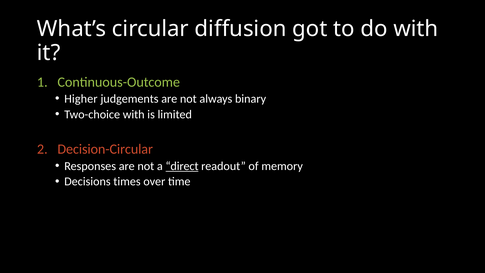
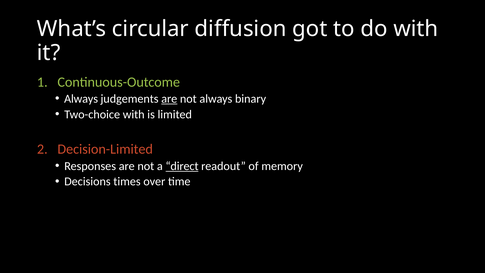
Higher: Higher -> Always (81, 99)
are underline: none -> present (169, 99)
Decision-Circular: Decision-Circular -> Decision-Limited (105, 149)
